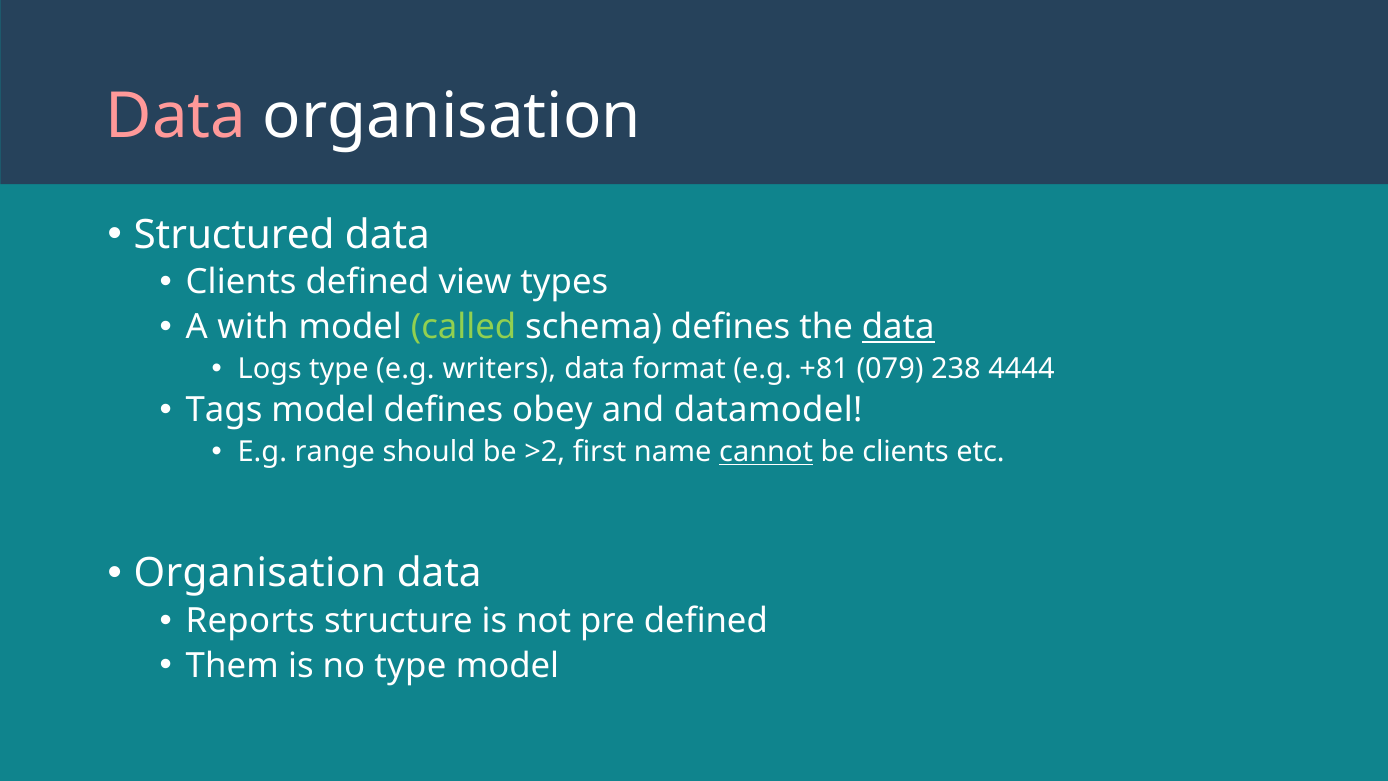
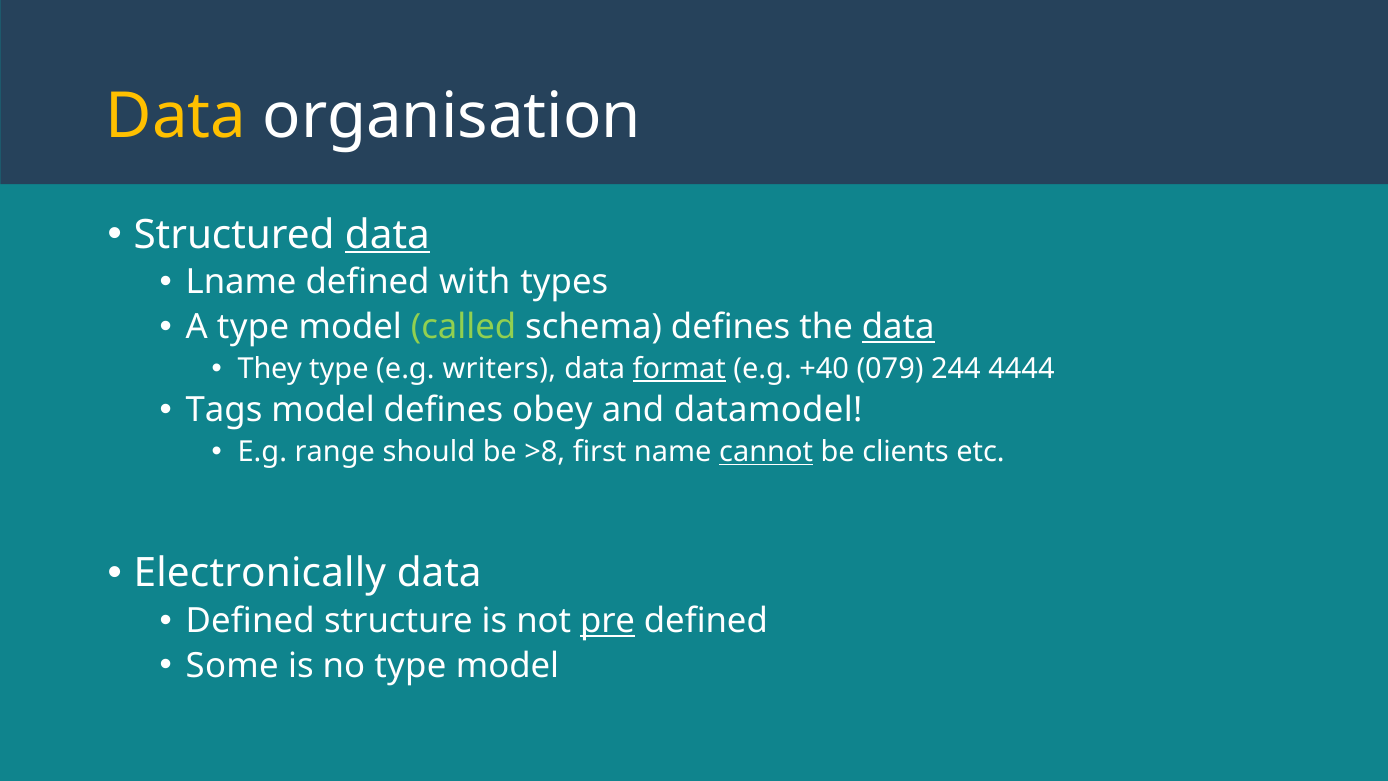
Data colour: pink -> yellow (176, 117)
data underline: none -> present (387, 235)
Clients: Clients -> Lname (241, 282)
view: view -> with (475, 282)
A with: with -> type (253, 327)
Logs: Logs -> They (270, 369)
format underline: none -> present (679, 369)
+81: +81 -> +40 (824, 369)
238: 238 -> 244 (956, 369)
>2: >2 -> >8 (545, 452)
Organisation: Organisation -> Electronically (260, 573)
Reports: Reports -> Defined (250, 621)
pre underline: none -> present (608, 621)
Them: Them -> Some (232, 666)
